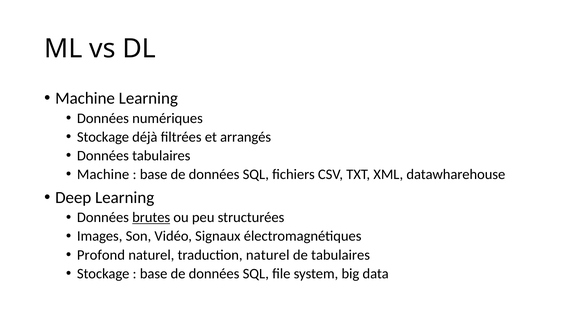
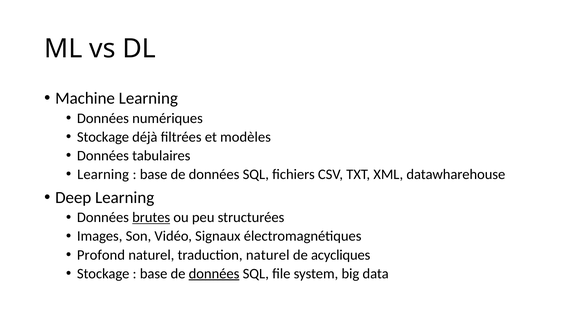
arrangés: arrangés -> modèles (246, 137)
Machine: Machine -> Learning (103, 174)
de tabulaires: tabulaires -> acycliques (341, 255)
données underline: none -> present (214, 273)
